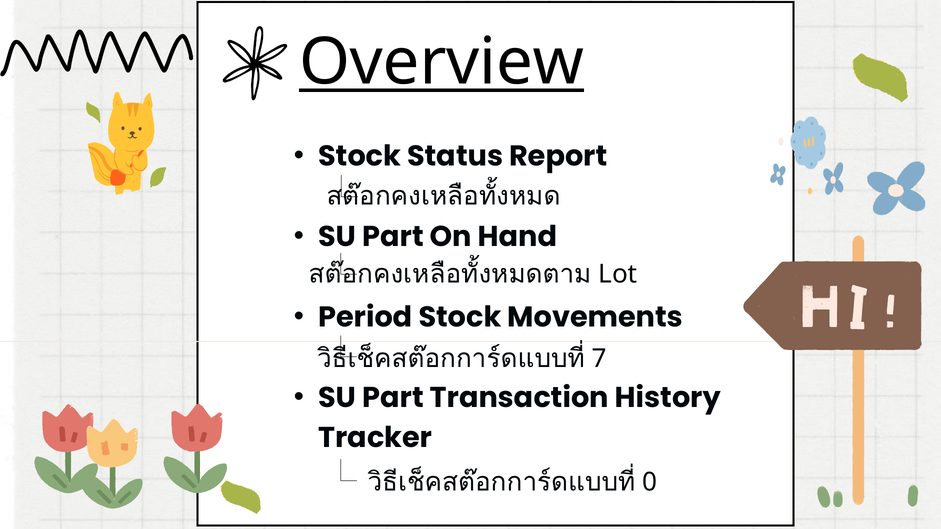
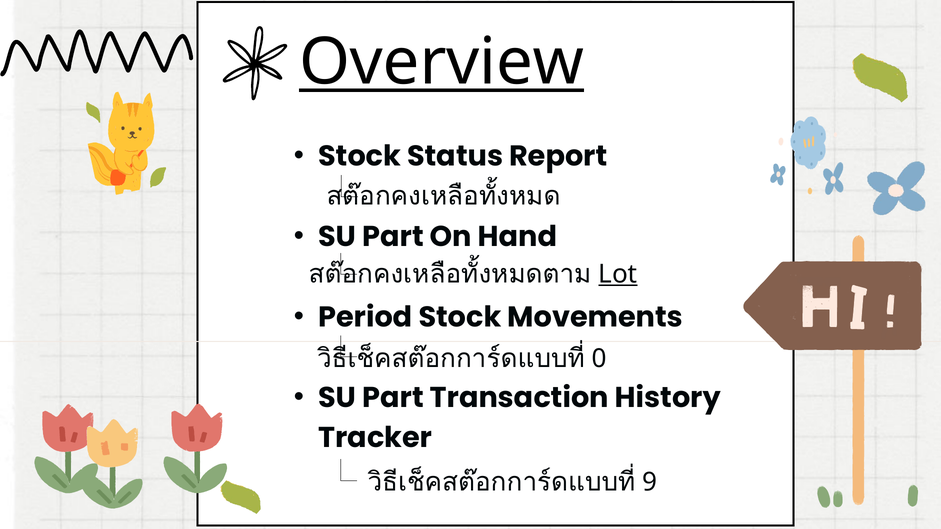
Lot underline: none -> present (618, 274)
7: 7 -> 0 (599, 359)
0: 0 -> 9 (650, 482)
